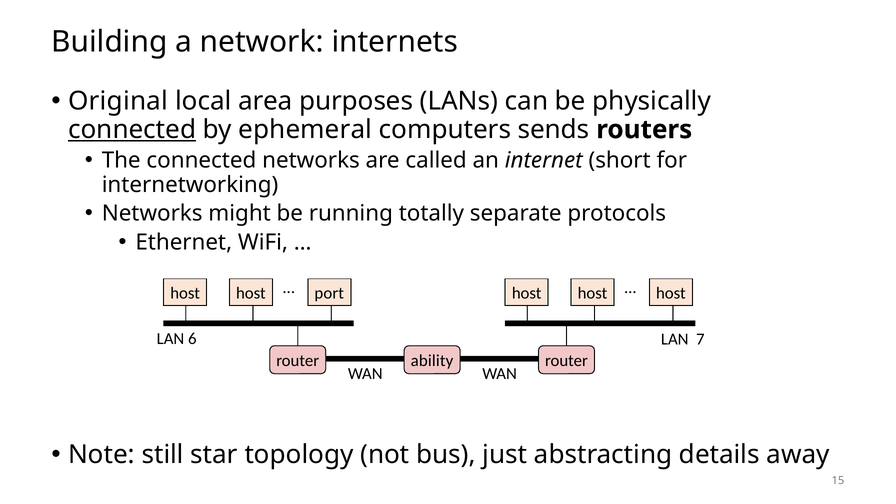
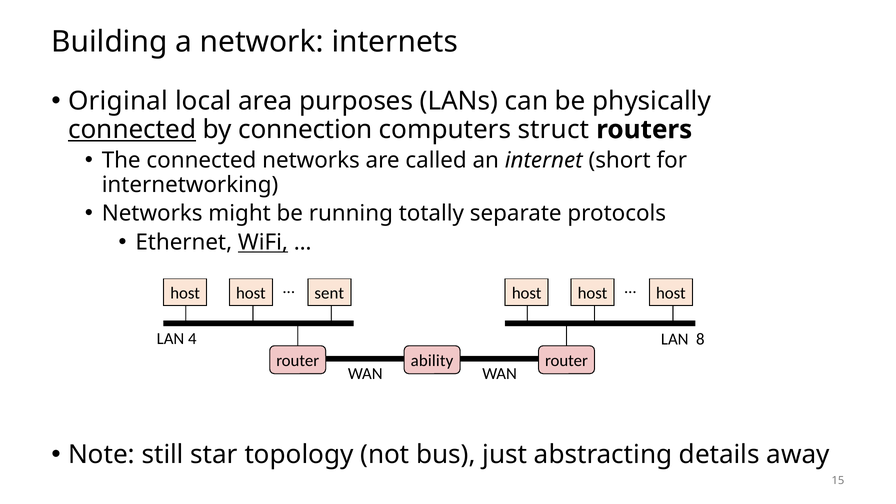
ephemeral: ephemeral -> connection (305, 130)
sends: sends -> struct (554, 130)
WiFi underline: none -> present (263, 242)
port: port -> sent (329, 293)
6: 6 -> 4 (192, 339)
7: 7 -> 8 (700, 339)
